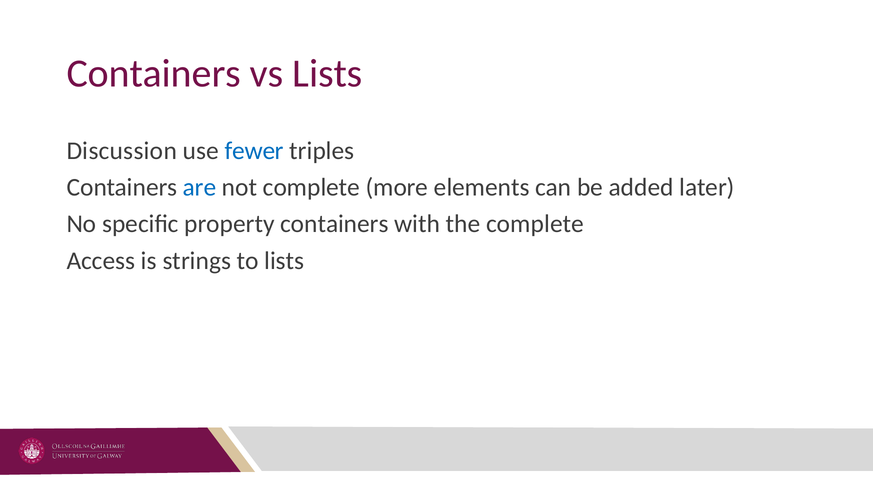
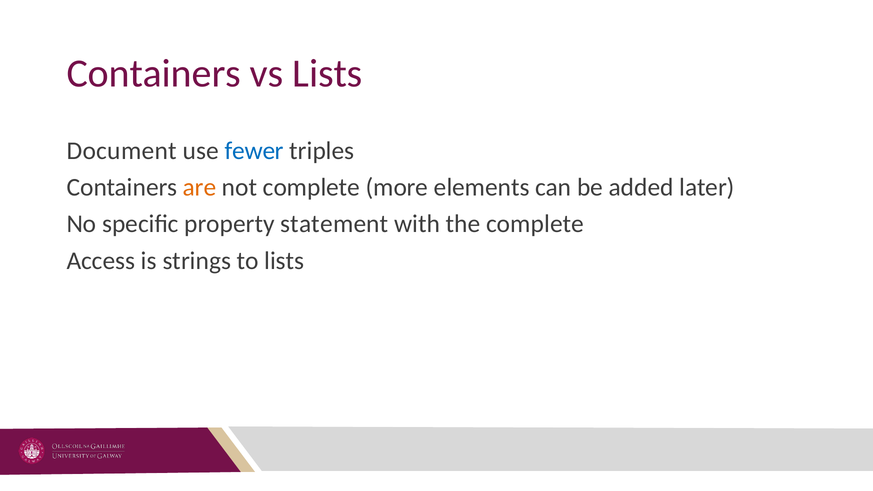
Discussion: Discussion -> Document (122, 151)
are colour: blue -> orange (200, 187)
property containers: containers -> statement (334, 224)
